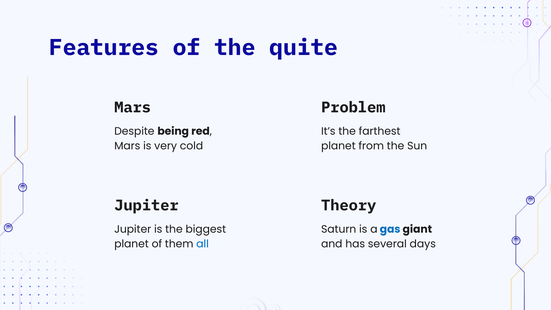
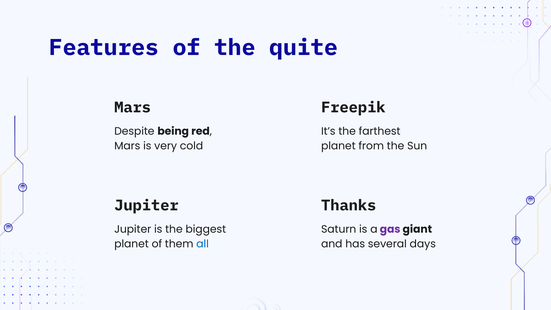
Problem: Problem -> Freepik (353, 108)
Theory: Theory -> Thanks (349, 206)
gas colour: blue -> purple (390, 229)
